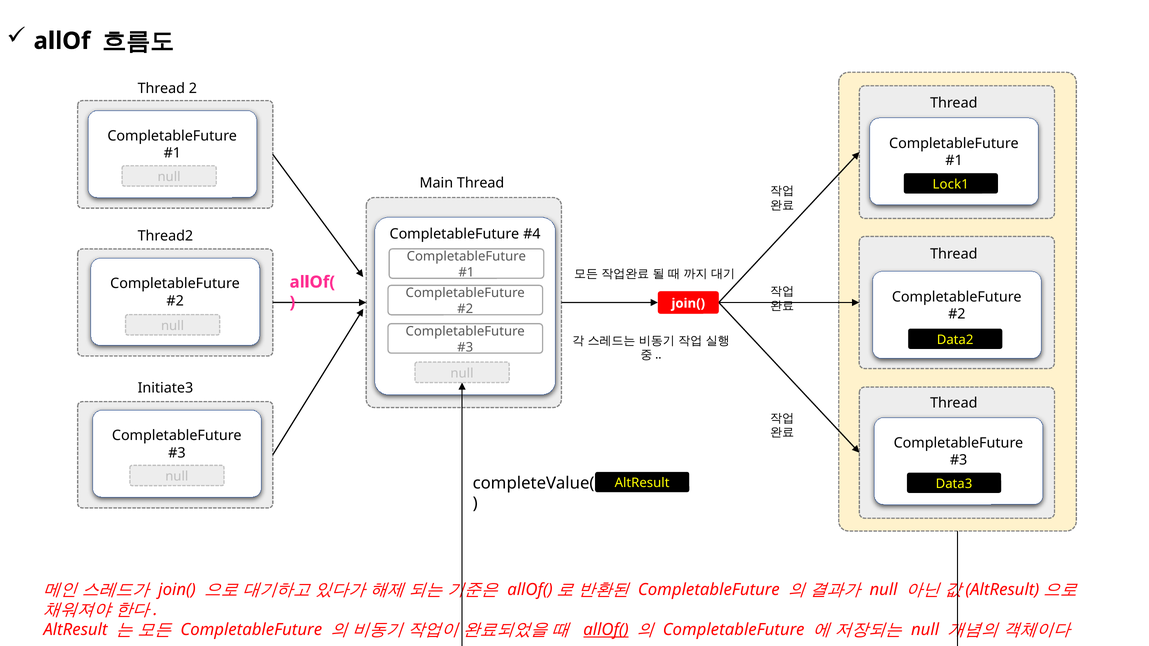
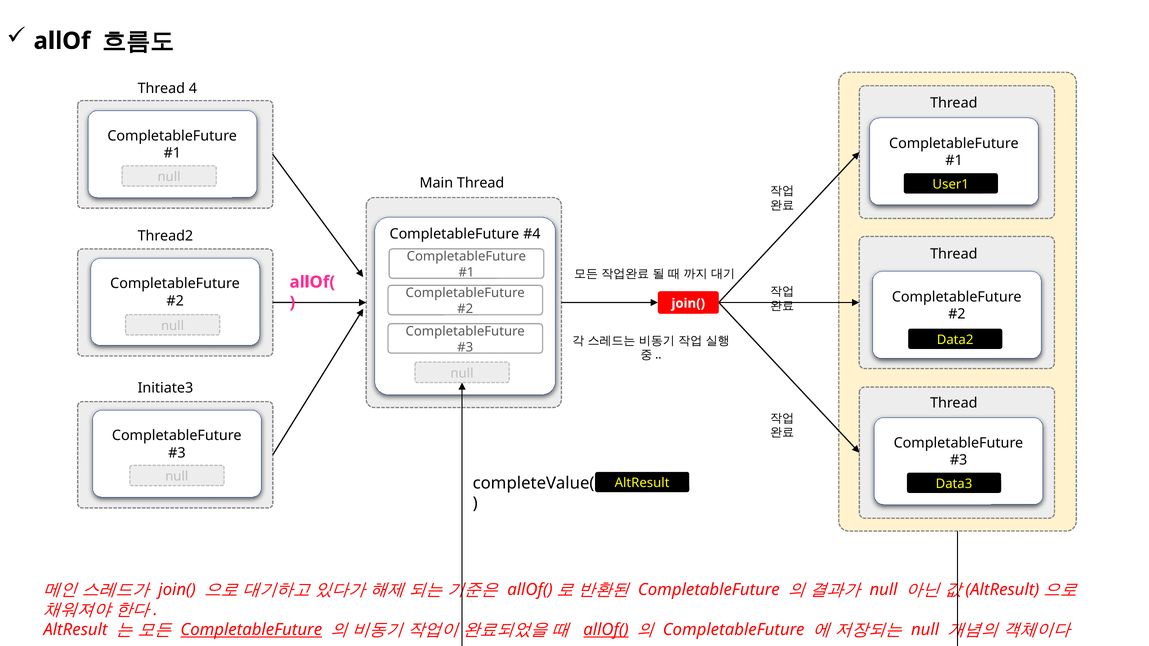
2: 2 -> 4 (193, 88)
Lock1: Lock1 -> User1 (951, 184)
CompletableFuture underline: none -> present (251, 630)
